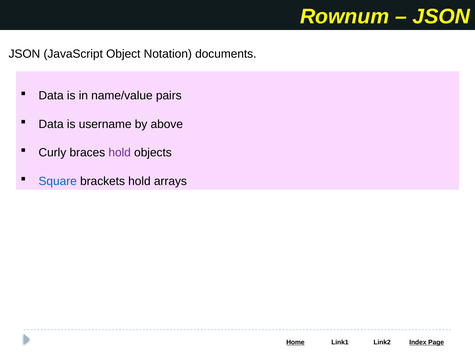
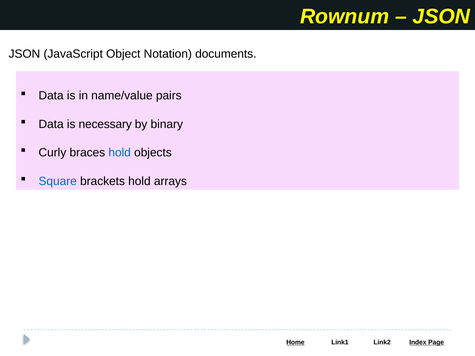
username: username -> necessary (105, 124)
above: above -> binary (167, 124)
hold colour: purple -> blue (120, 153)
